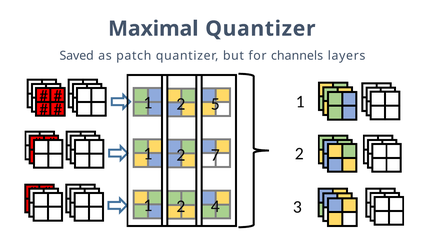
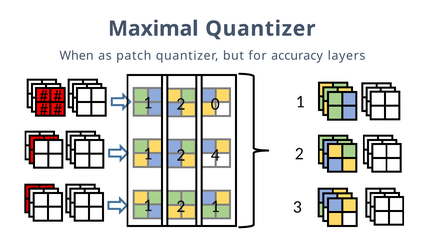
Saved: Saved -> When (77, 56)
channels: channels -> accuracy (297, 56)
5: 5 -> 0 (215, 104)
7: 7 -> 4 (215, 155)
2 4: 4 -> 1 (215, 206)
